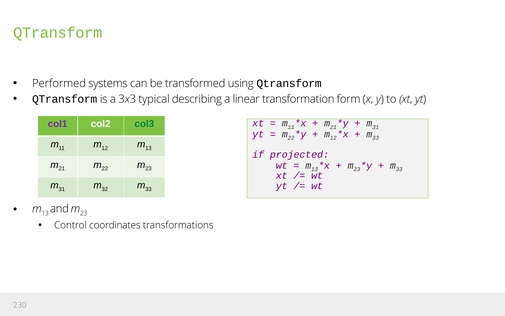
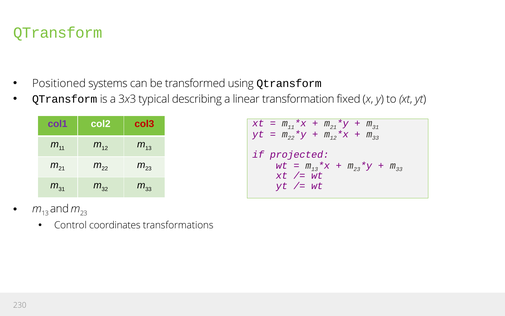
Performed: Performed -> Positioned (59, 83)
form: form -> fixed (349, 99)
col3 colour: green -> red (144, 124)
